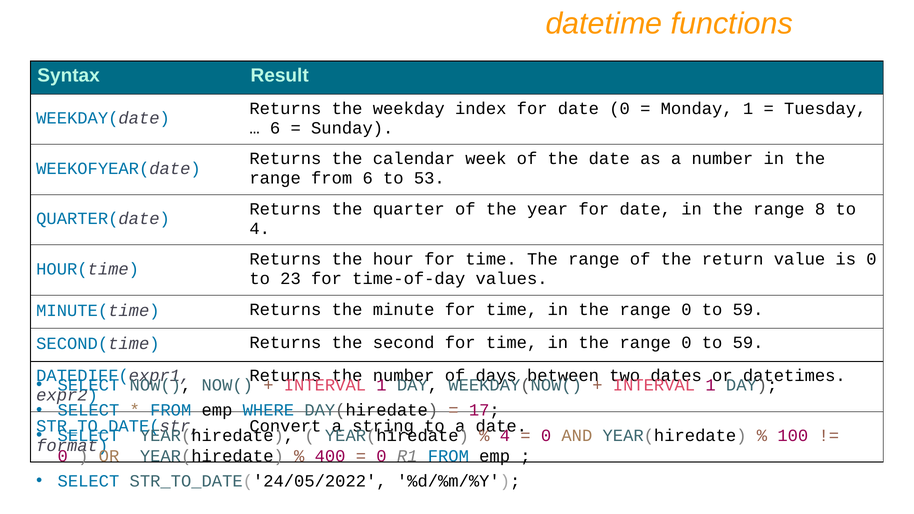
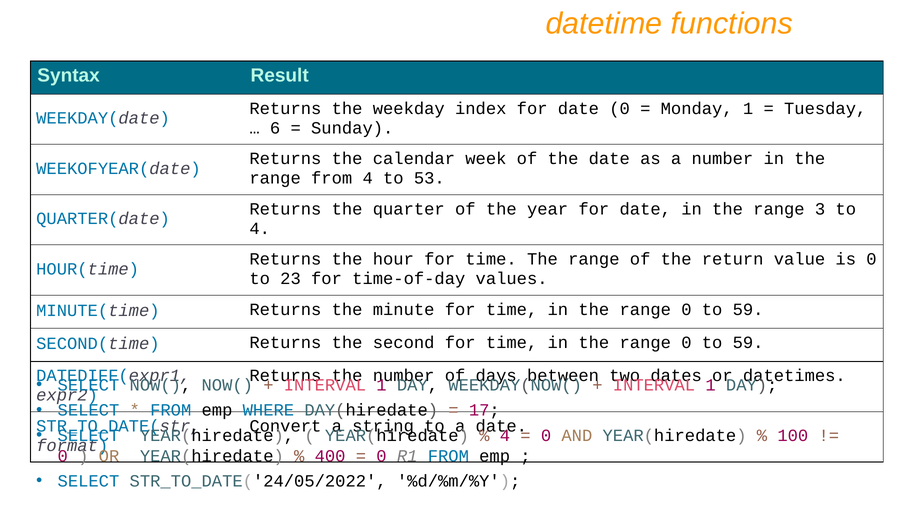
from 6: 6 -> 4 (368, 178)
8: 8 -> 3 (820, 209)
